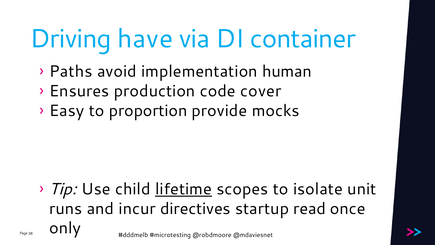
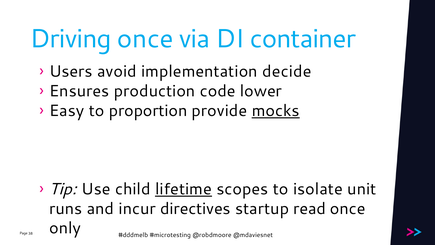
Driving have: have -> once (145, 39)
Paths: Paths -> Users (71, 71)
human: human -> decide (287, 71)
cover: cover -> lower (261, 91)
mocks underline: none -> present (276, 111)
